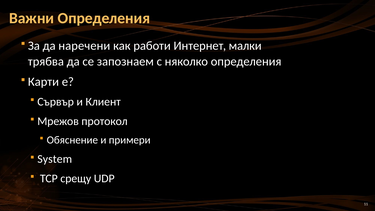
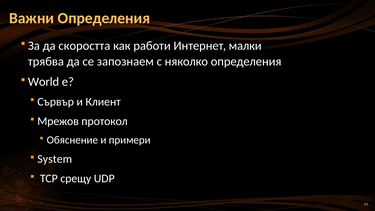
наречени: наречени -> скоростта (84, 46)
Карти: Карти -> World (44, 82)
